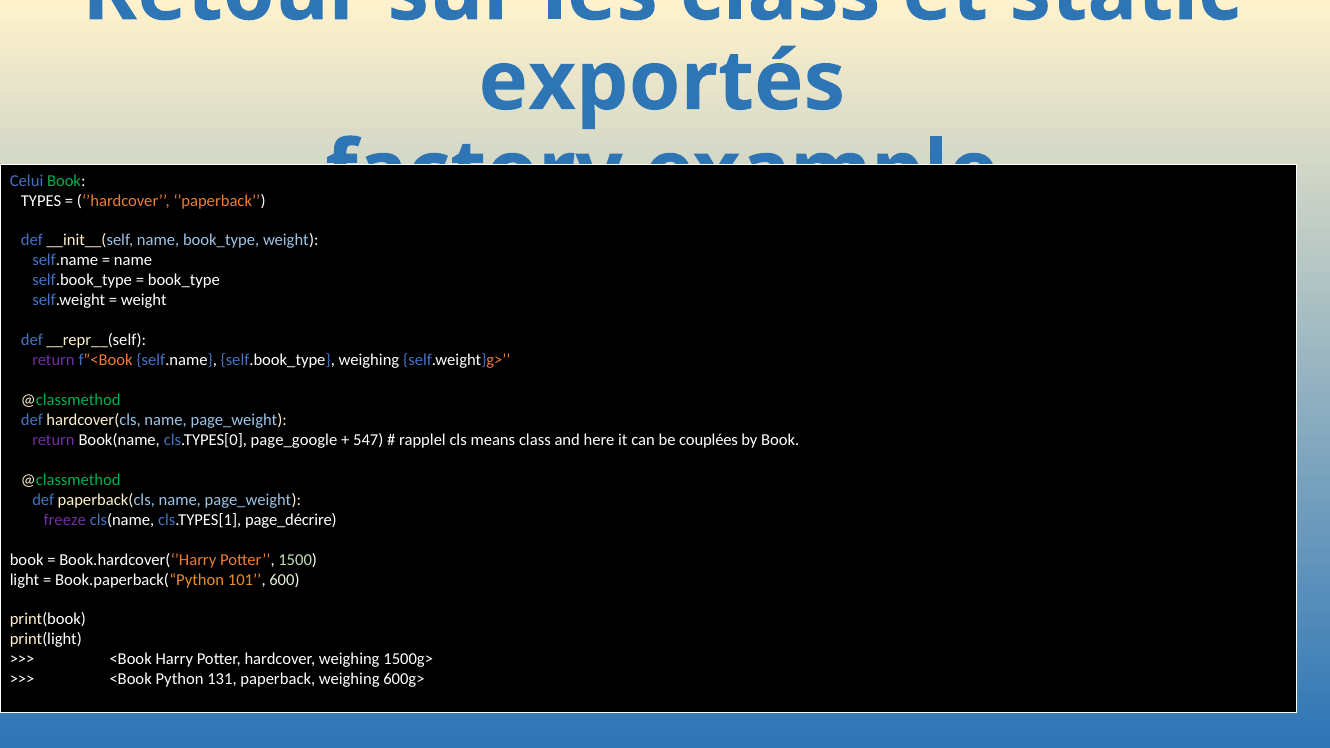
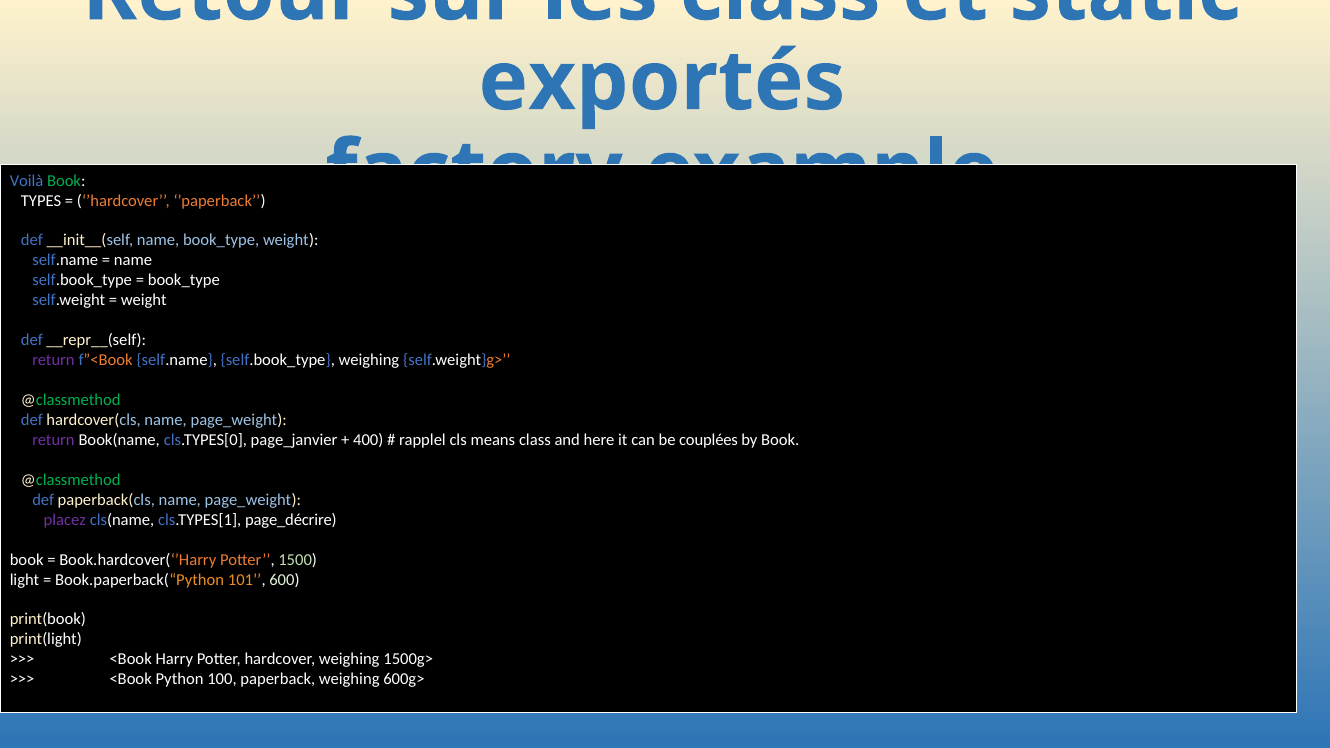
Celui: Celui -> Voilà (27, 181)
page_google: page_google -> page_janvier (294, 440)
547: 547 -> 400 (368, 440)
freeze: freeze -> placez (65, 520)
131: 131 -> 100 (222, 679)
